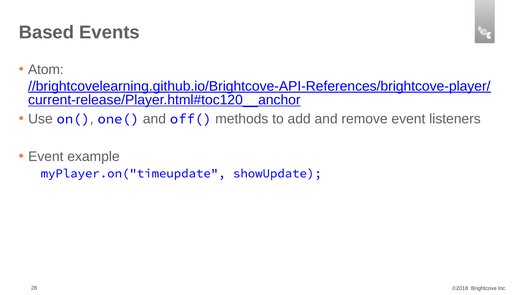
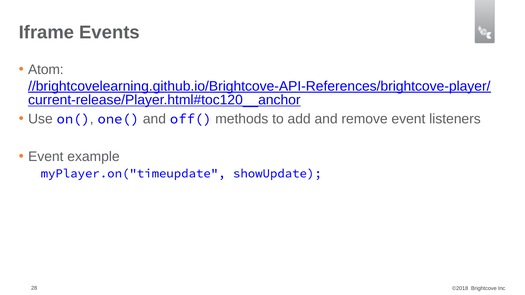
Based: Based -> Iframe (46, 32)
